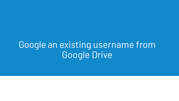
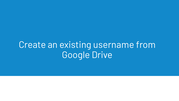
Google: Google -> Create (32, 45)
